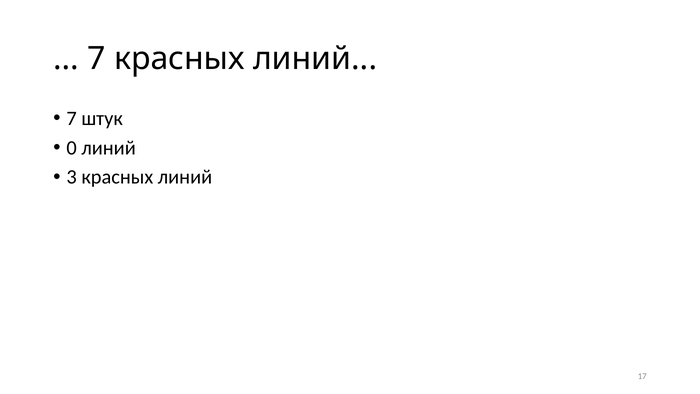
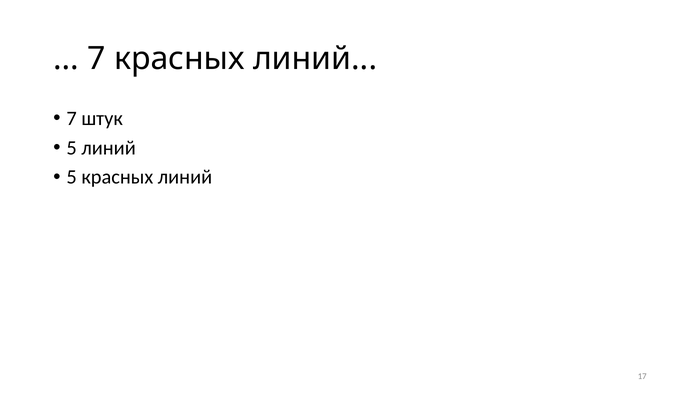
0: 0 -> 5 (72, 148)
3: 3 -> 5 (72, 177)
